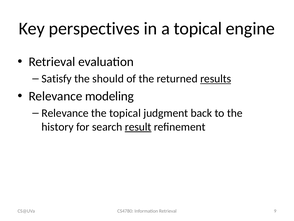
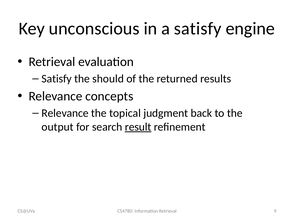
perspectives: perspectives -> unconscious (94, 28)
a topical: topical -> satisfy (198, 28)
results underline: present -> none (216, 79)
modeling: modeling -> concepts (109, 96)
history: history -> output (58, 127)
